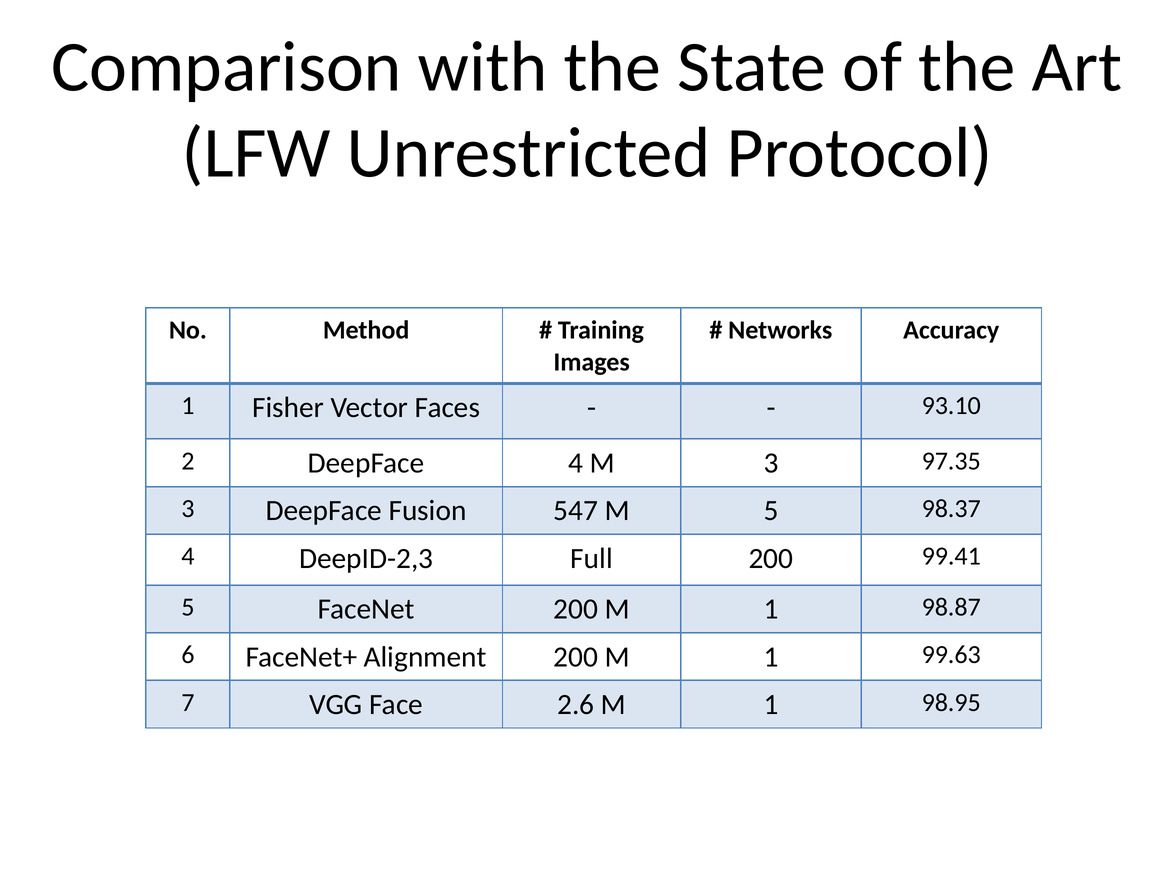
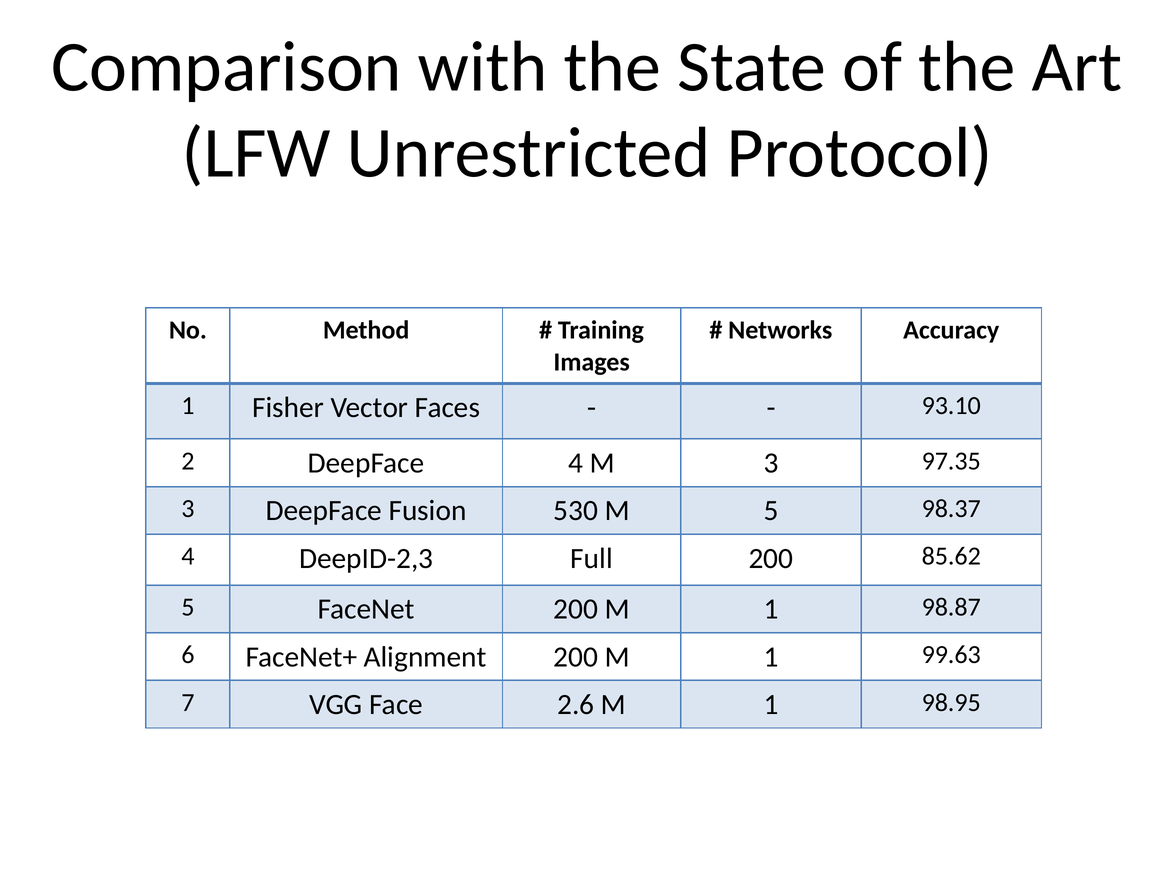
547: 547 -> 530 (576, 511)
99.41: 99.41 -> 85.62 (951, 557)
